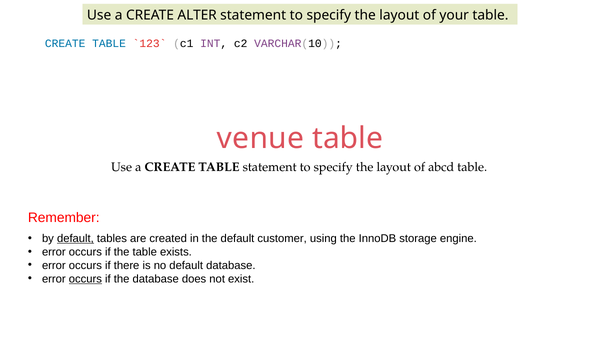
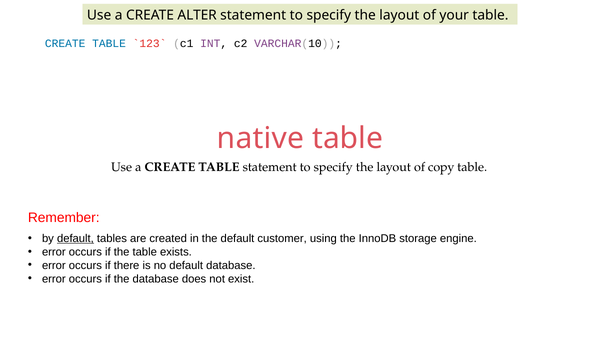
venue: venue -> native (261, 139)
abcd: abcd -> copy (441, 167)
occurs underline: present -> none (85, 279)
